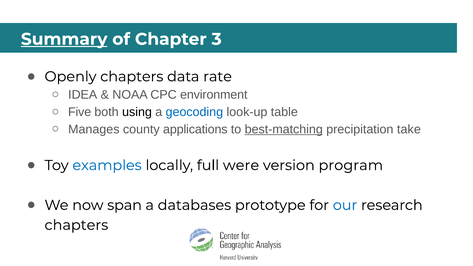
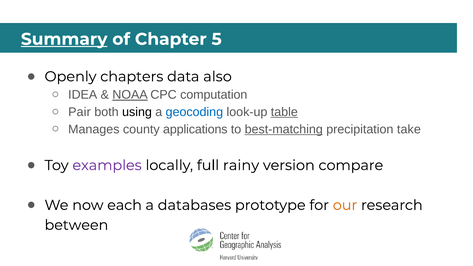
3: 3 -> 5 (217, 39)
rate: rate -> also (218, 77)
NOAA underline: none -> present (130, 95)
environment: environment -> computation (214, 95)
Five: Five -> Pair (79, 112)
table underline: none -> present (284, 112)
examples colour: blue -> purple (107, 165)
were: were -> rainy (241, 165)
program: program -> compare (351, 165)
span: span -> each (125, 205)
our colour: blue -> orange (345, 205)
chapters: chapters -> between (76, 225)
